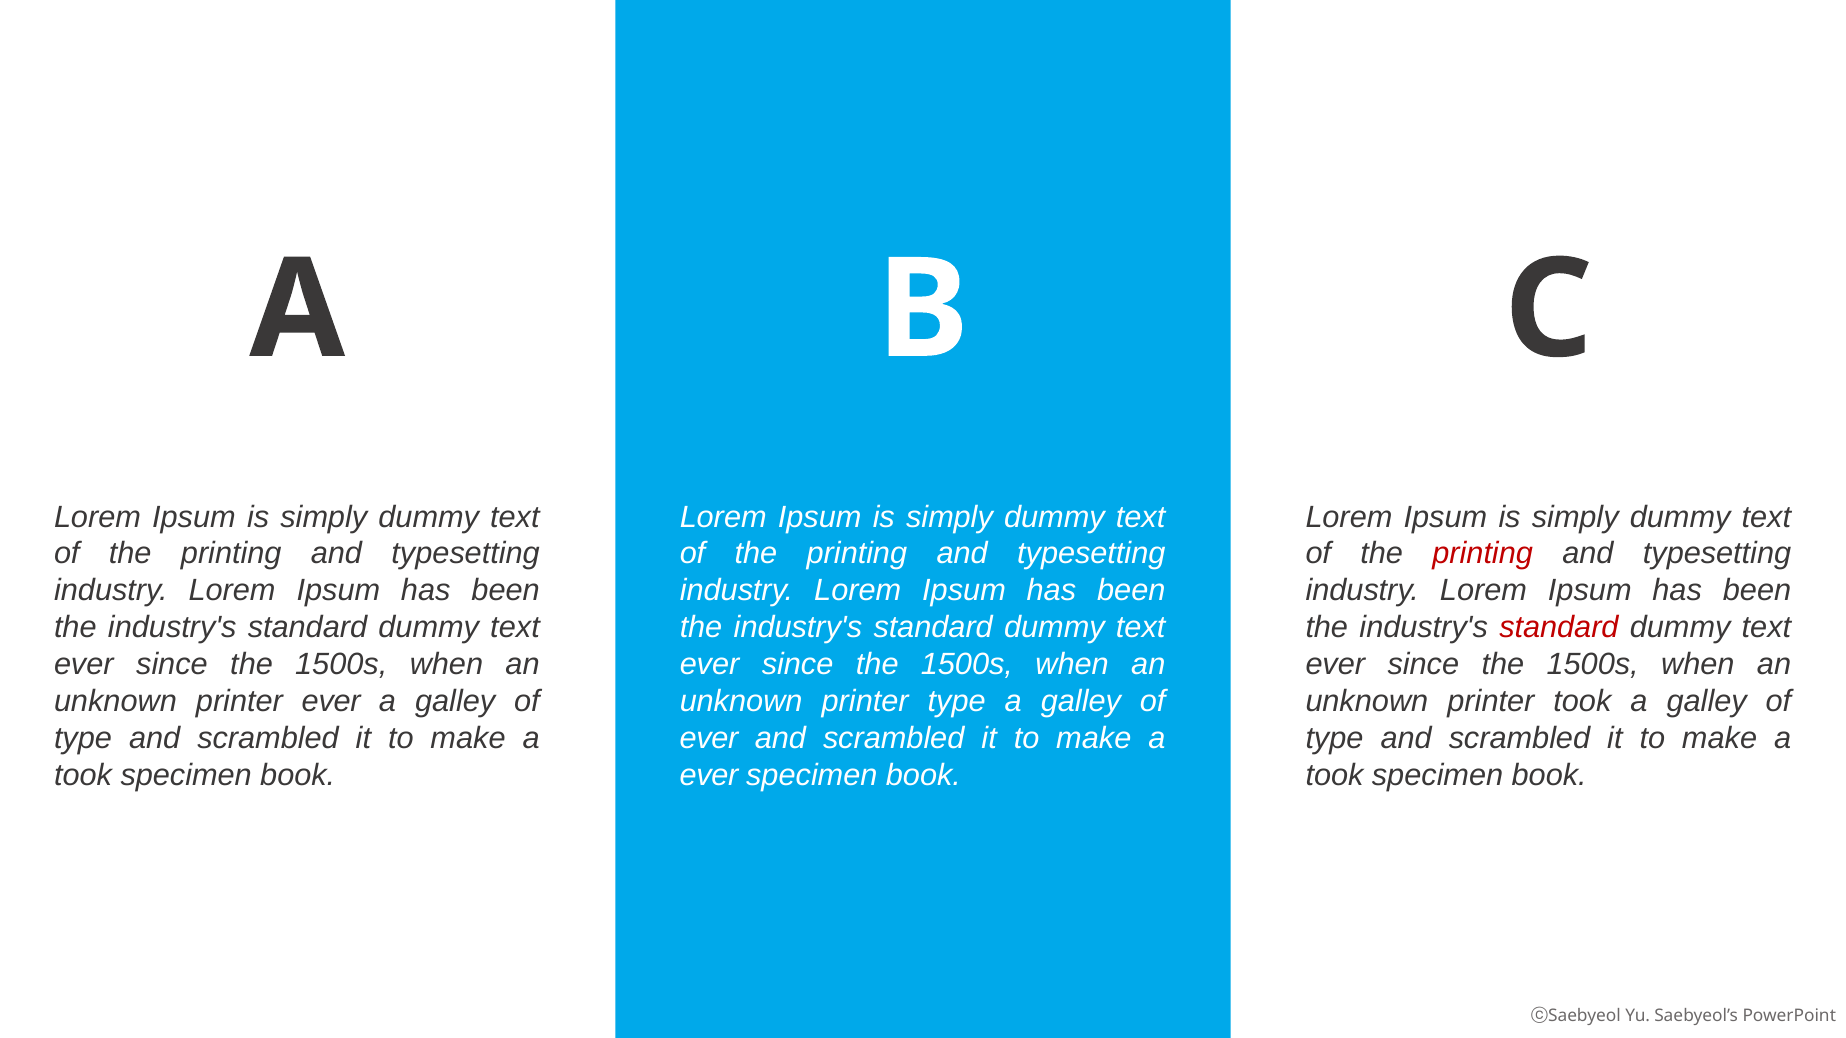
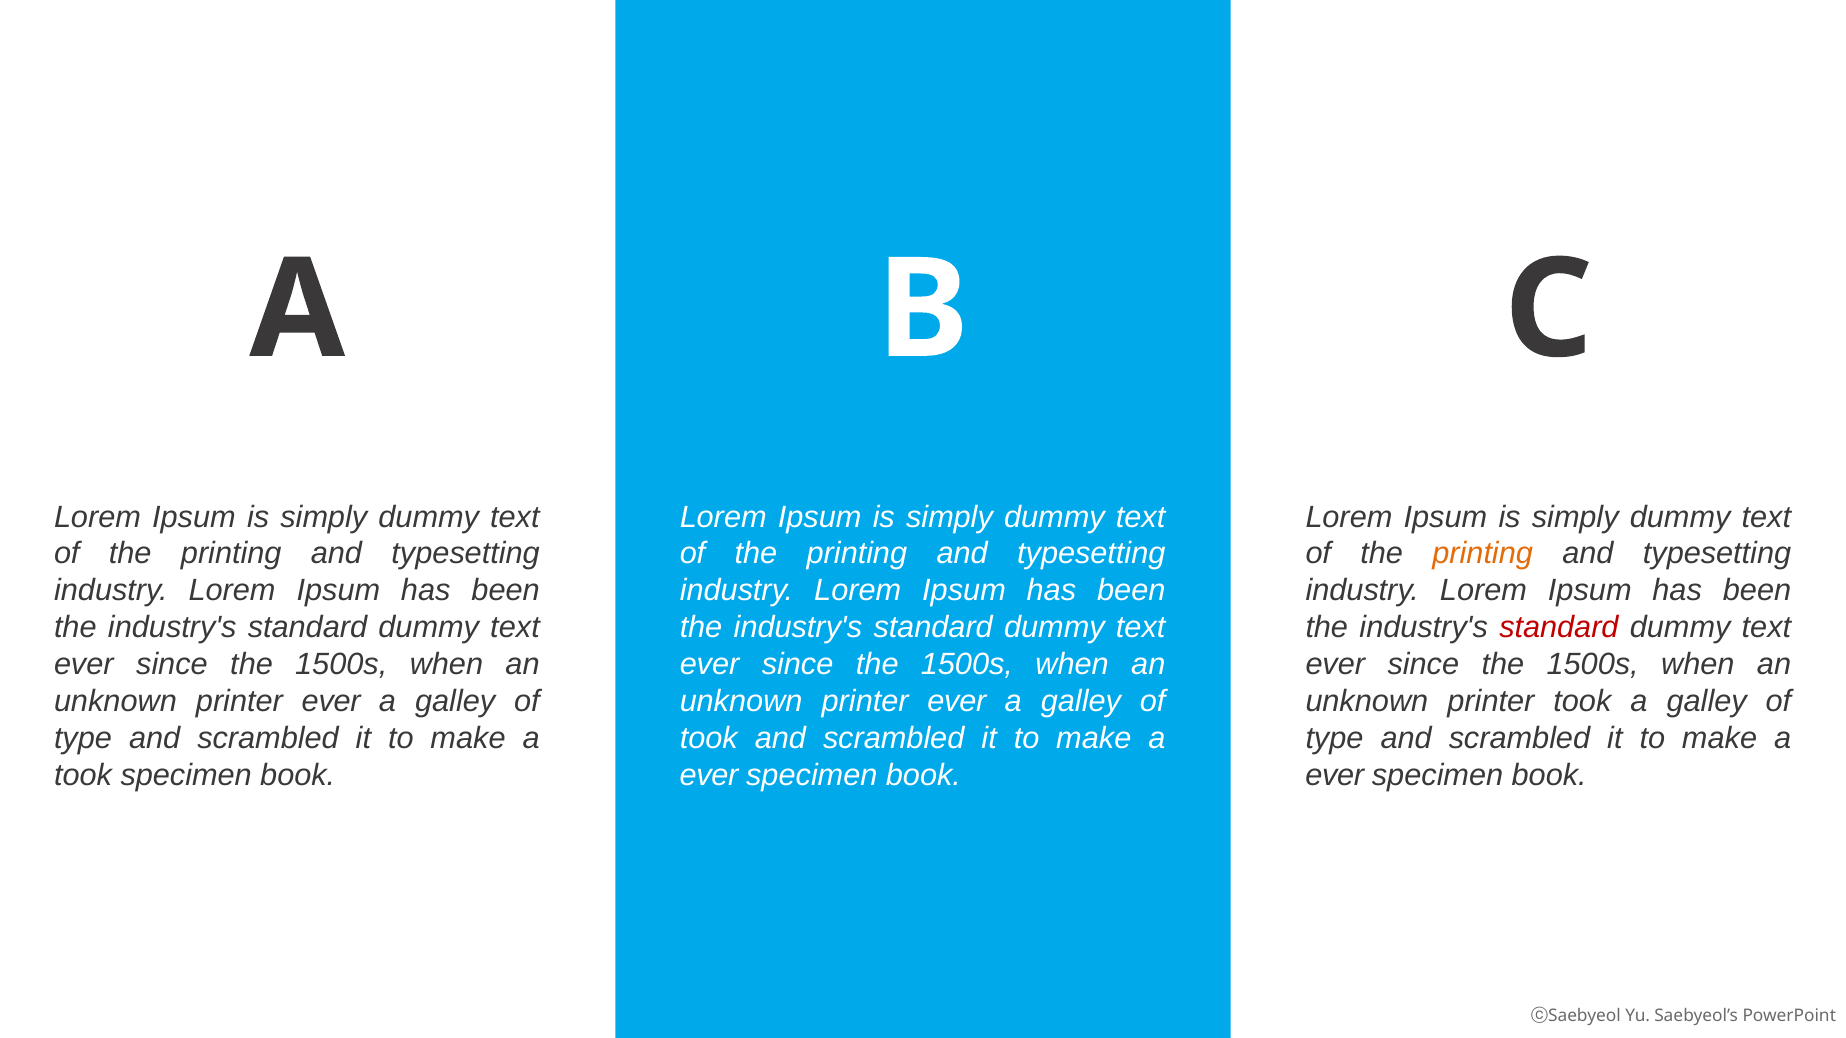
printing colour: red -> orange (1483, 554)
type: type -> ever (957, 702)
ever: ever -> took (709, 739)
took: took -> ever (1335, 775)
